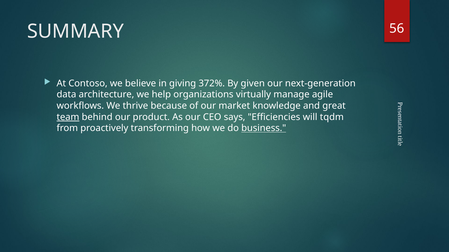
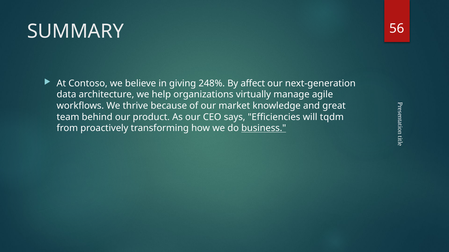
372%: 372% -> 248% (212, 84)
given: given -> affect (253, 84)
team underline: present -> none (68, 117)
